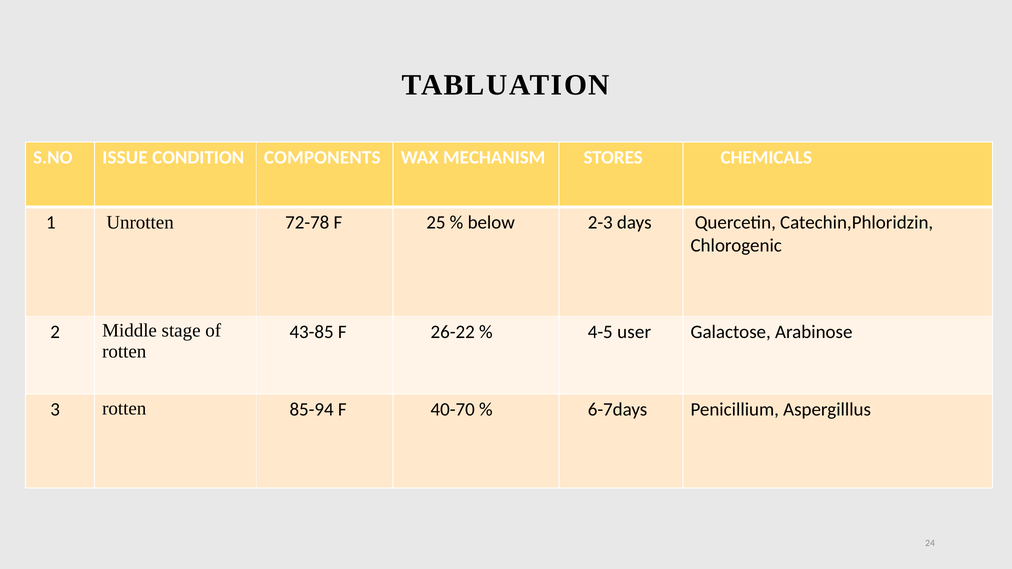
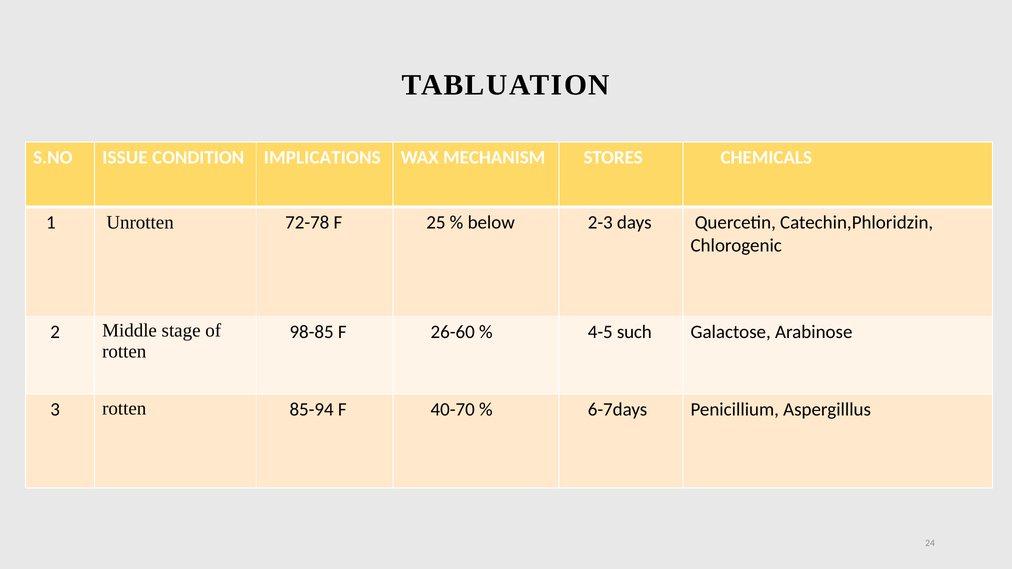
COMPONENTS: COMPONENTS -> IMPLICATIONS (322, 158)
43-85: 43-85 -> 98-85 (312, 332)
26-22: 26-22 -> 26-60 (453, 332)
user: user -> such (634, 332)
